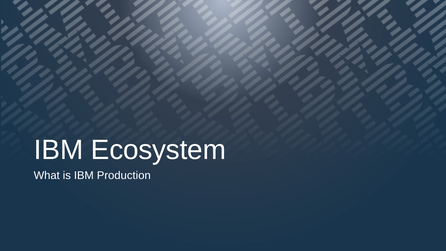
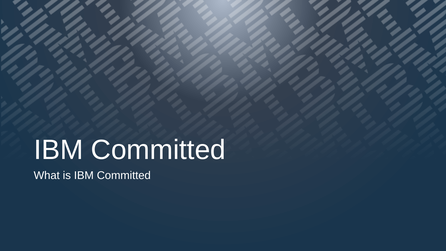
Ecosystem: Ecosystem -> Committed (158, 150)
is IBM Production: Production -> Committed (124, 175)
